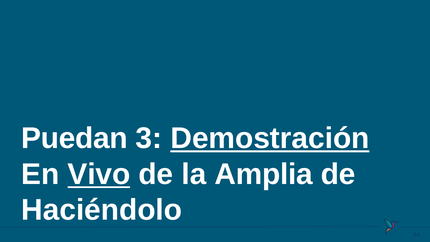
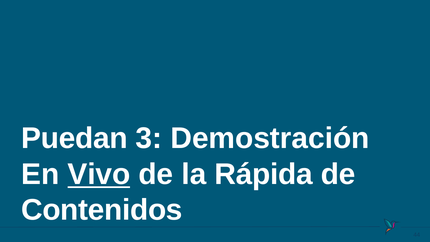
Demostración underline: present -> none (270, 138)
Amplia: Amplia -> Rápida (264, 174)
Haciéndolo: Haciéndolo -> Contenidos (102, 210)
